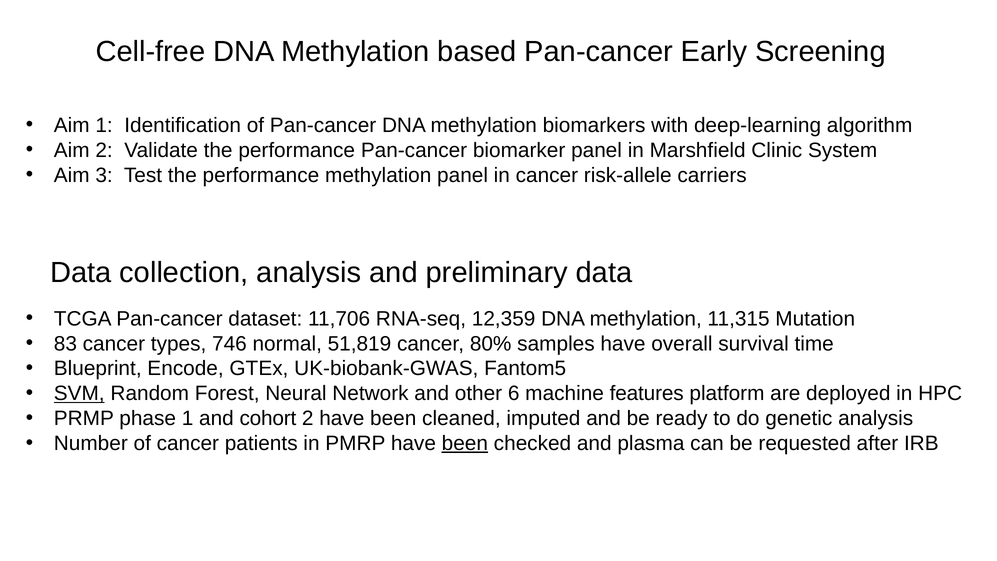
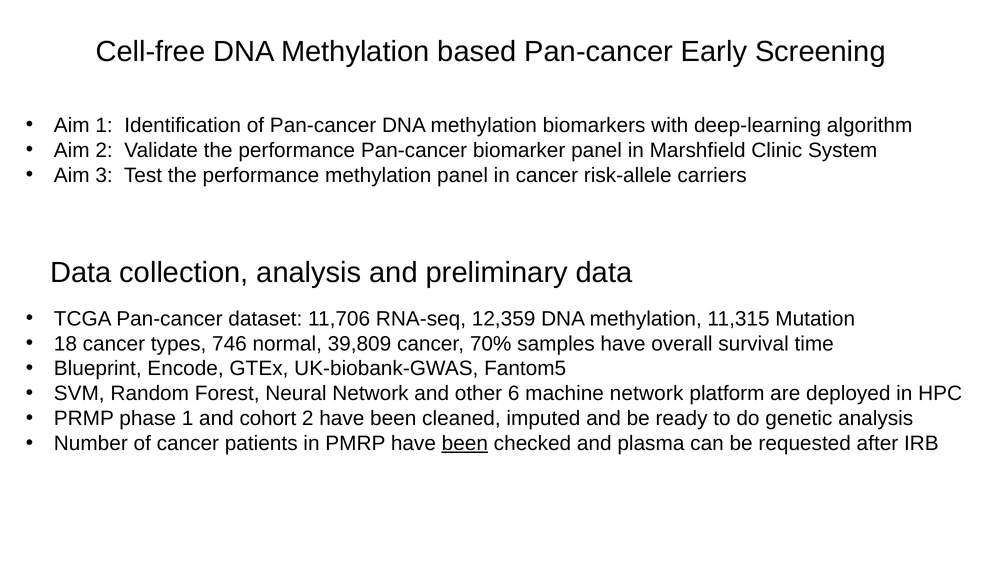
83: 83 -> 18 (65, 344)
51,819: 51,819 -> 39,809 (359, 344)
80%: 80% -> 70% (491, 344)
SVM underline: present -> none (79, 393)
machine features: features -> network (647, 393)
